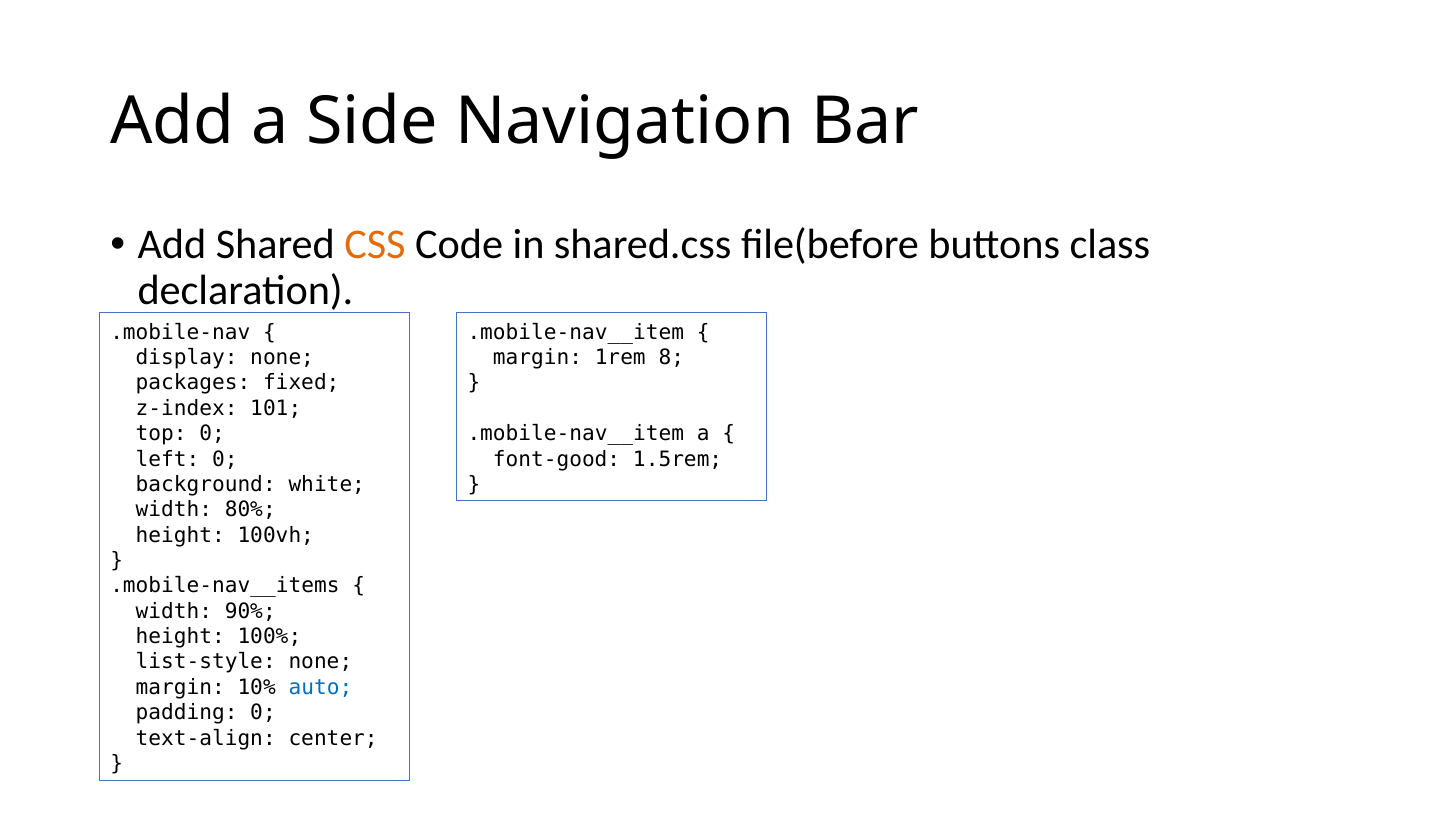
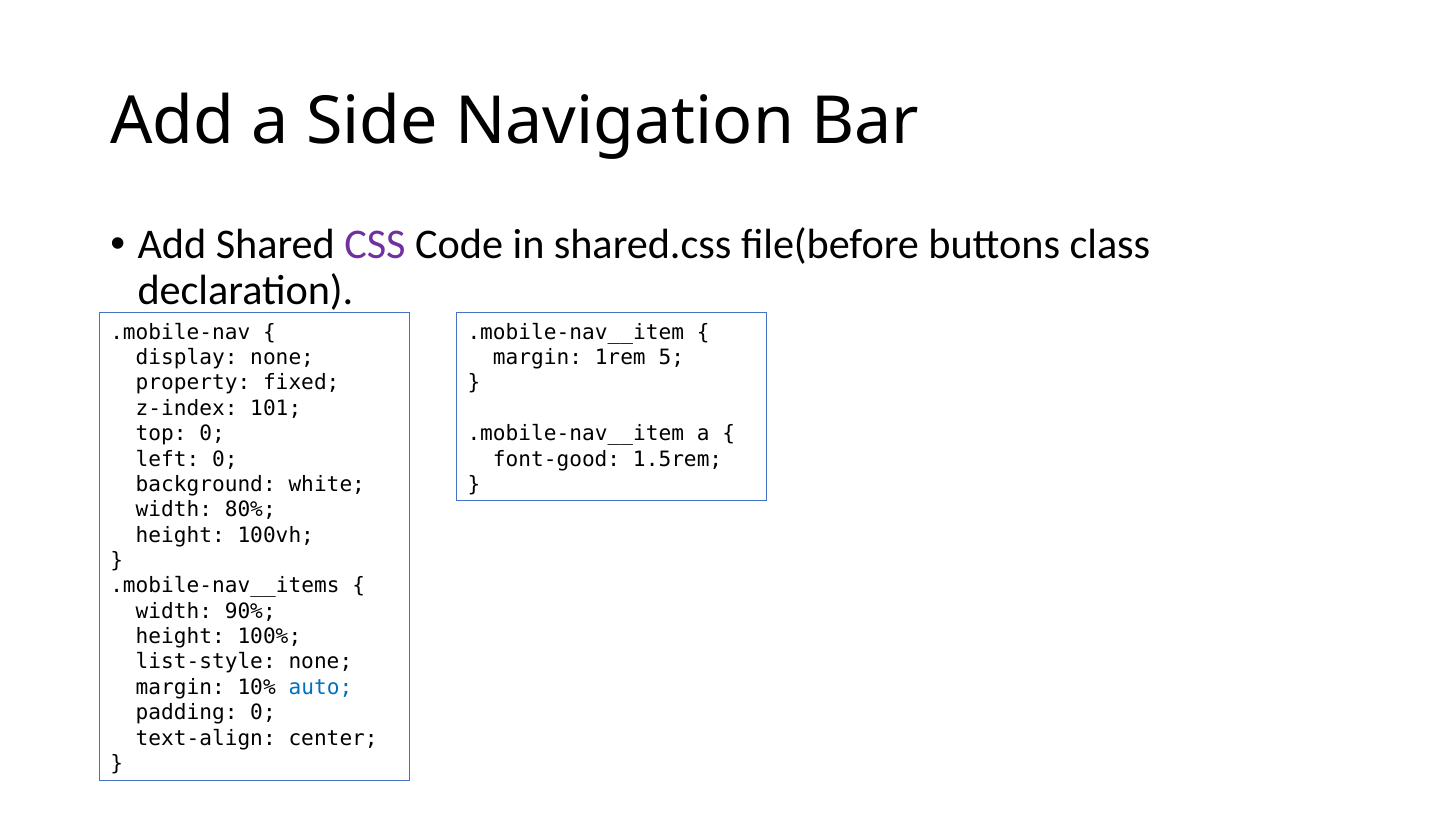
CSS colour: orange -> purple (375, 245)
8: 8 -> 5 (671, 358)
packages: packages -> property (193, 383)
